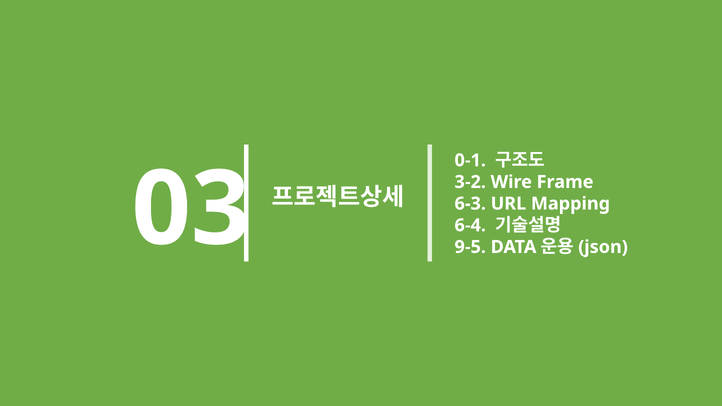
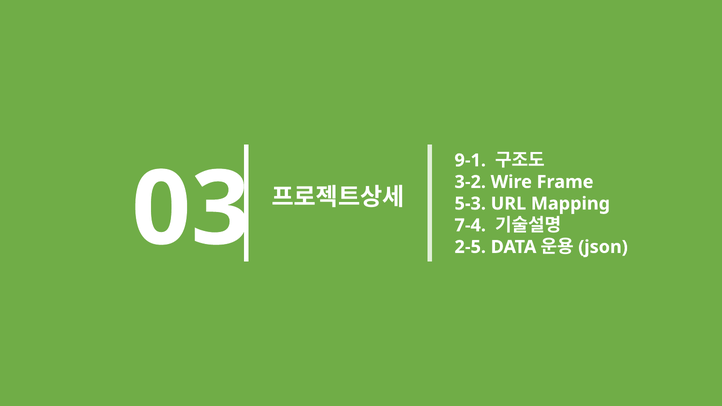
0-1: 0-1 -> 9-1 (470, 160)
6-3: 6-3 -> 5-3 (470, 204)
6-4: 6-4 -> 7-4 (470, 225)
9-5: 9-5 -> 2-5 (470, 247)
